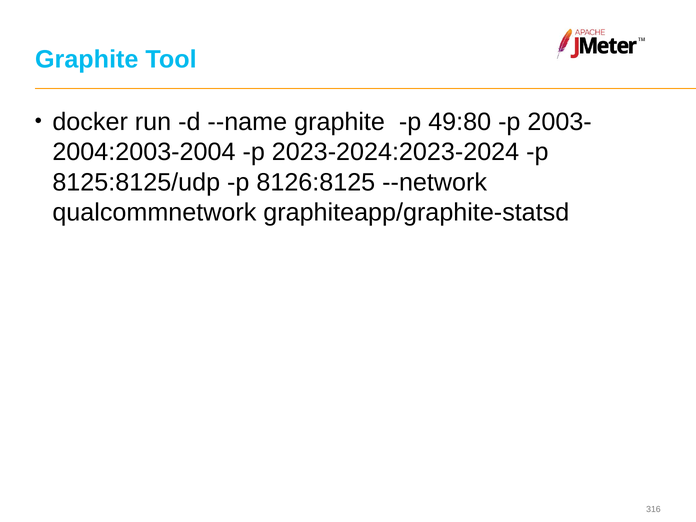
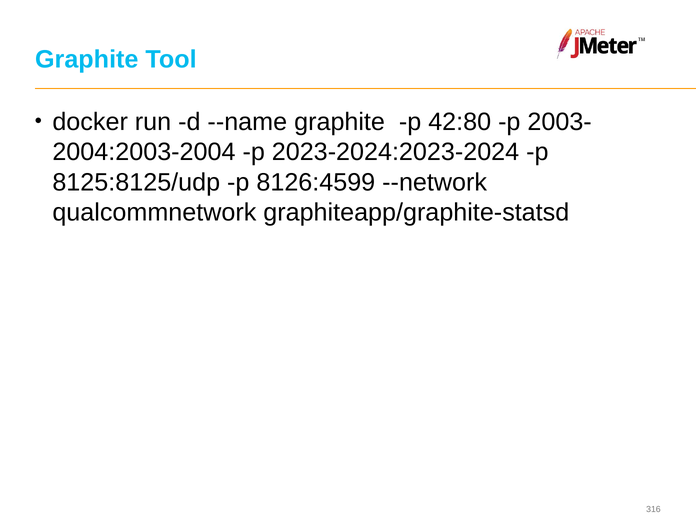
49:80: 49:80 -> 42:80 (460, 122)
8126:8125: 8126:8125 -> 8126:4599 (316, 182)
